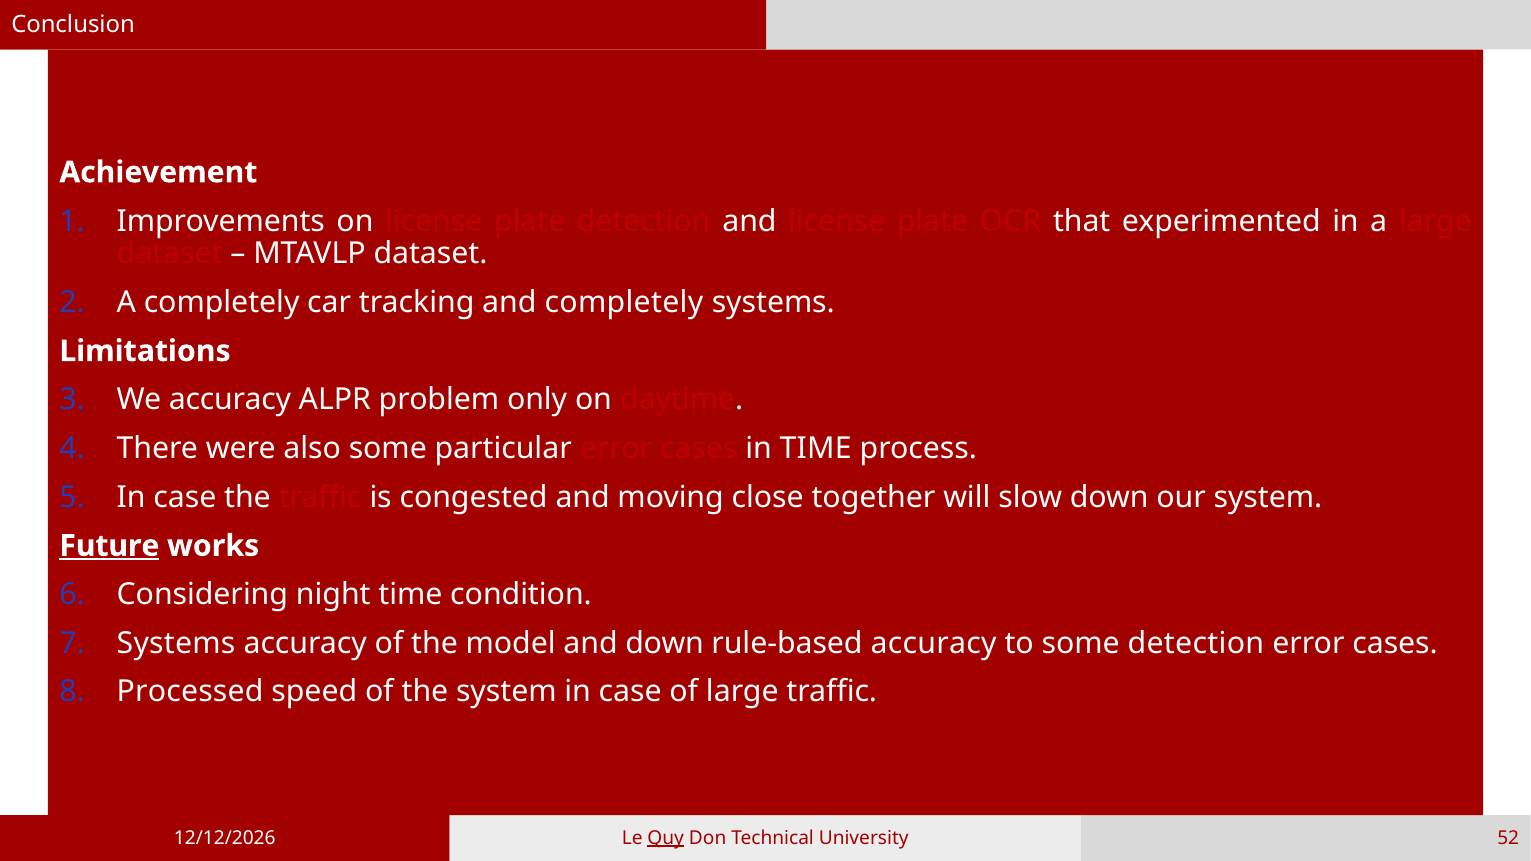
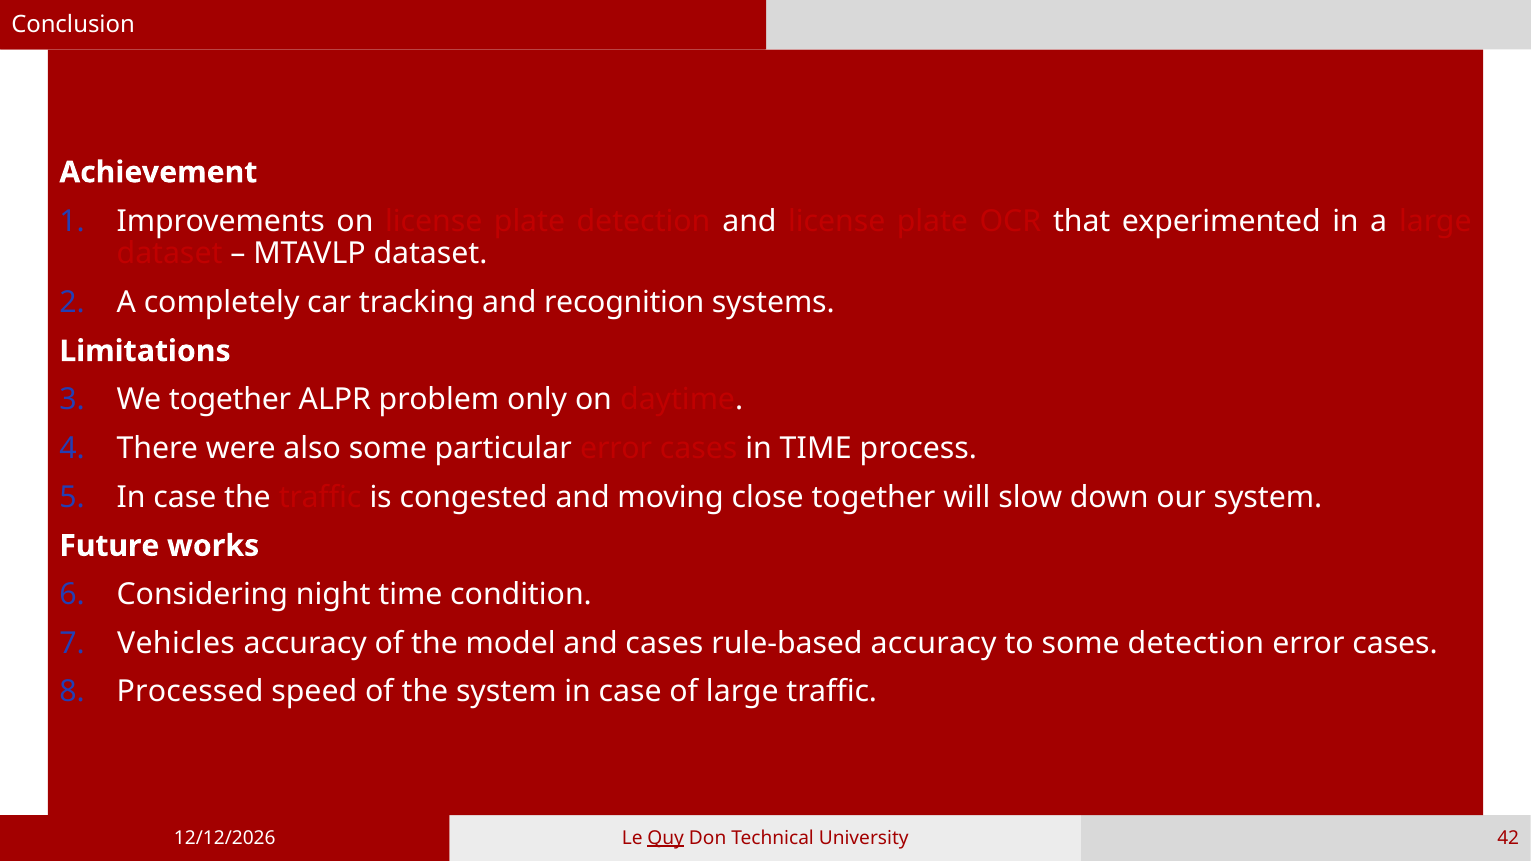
and completely: completely -> recognition (624, 303)
We accuracy: accuracy -> together (230, 400)
Future underline: present -> none (109, 546)
Systems: Systems -> Vehicles (176, 643)
and down: down -> cases (664, 643)
52: 52 -> 42 (1508, 838)
